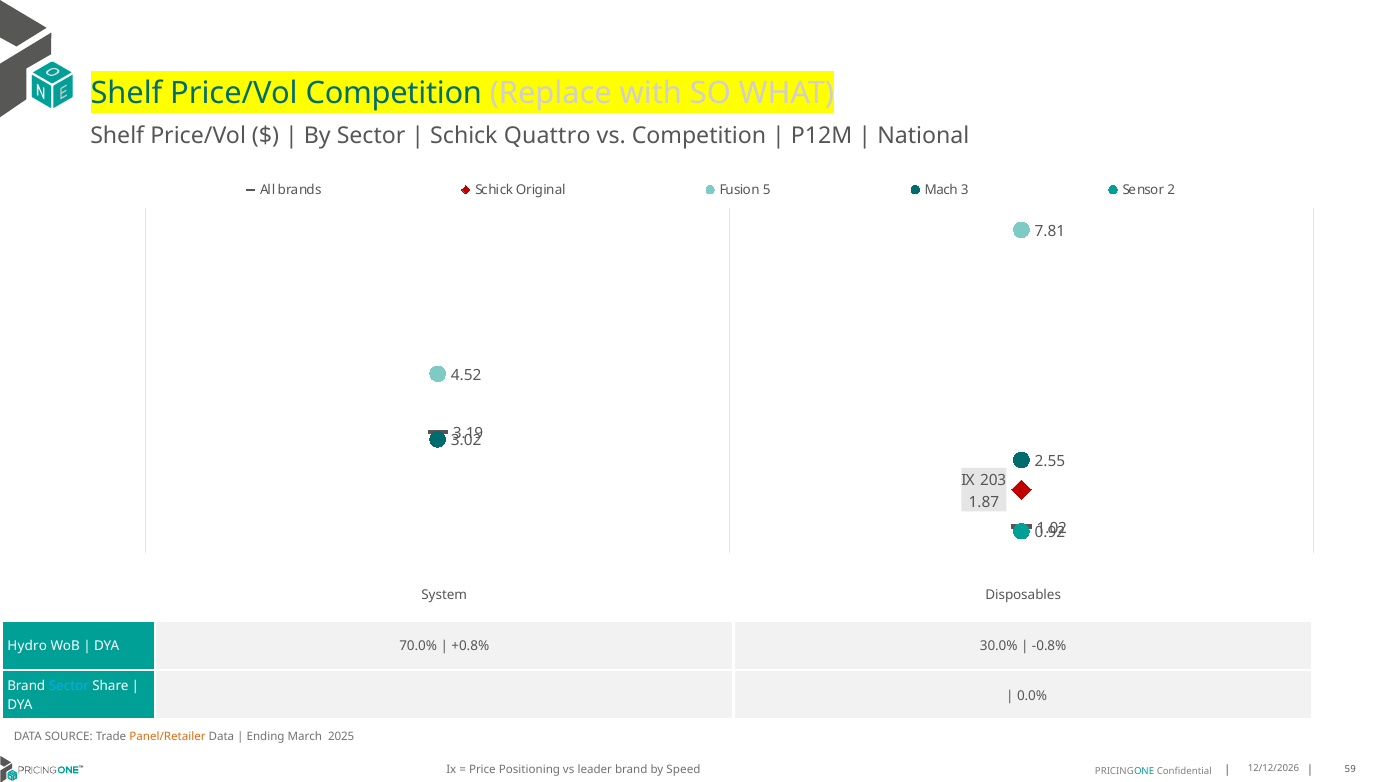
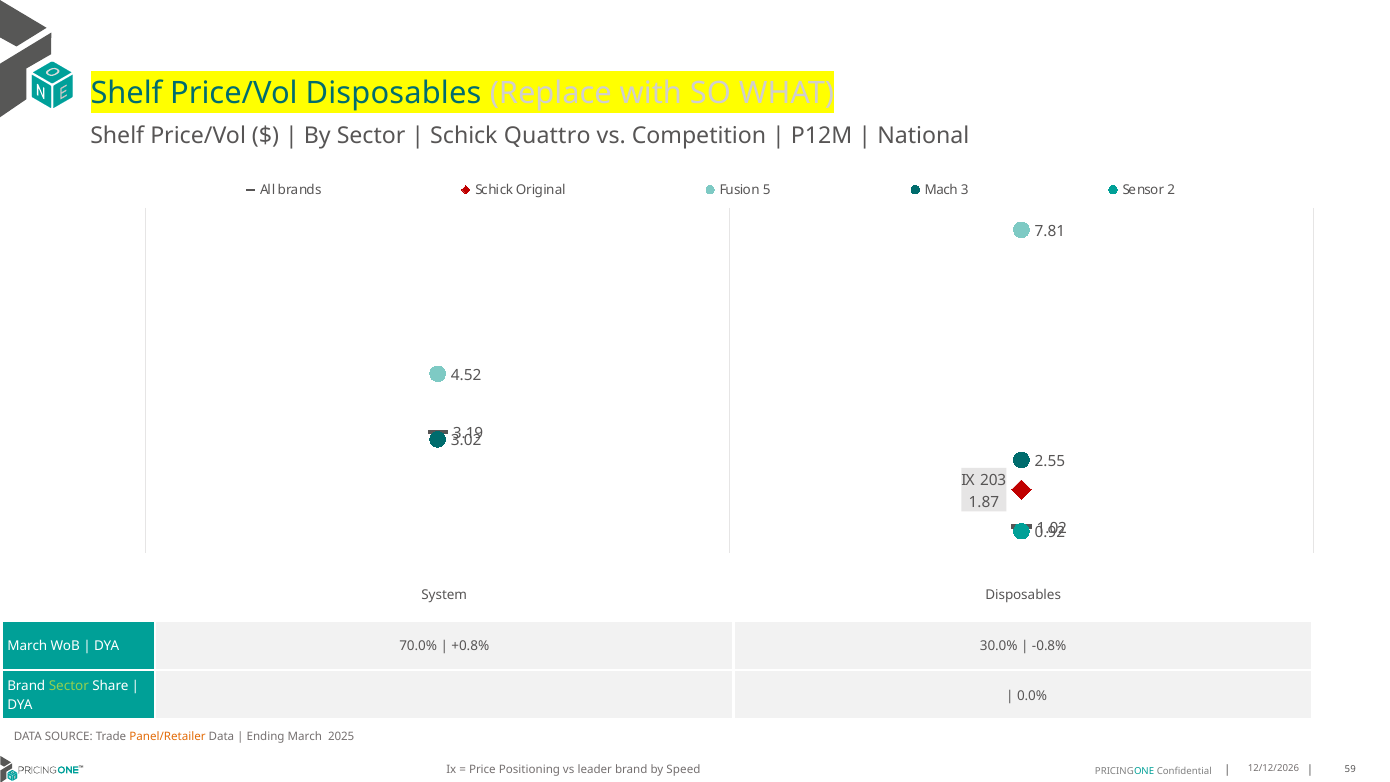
Price/Vol Competition: Competition -> Disposables (394, 93)
Hydro: Hydro -> March (27, 646)
Sector colour: light blue -> light green (69, 686)
